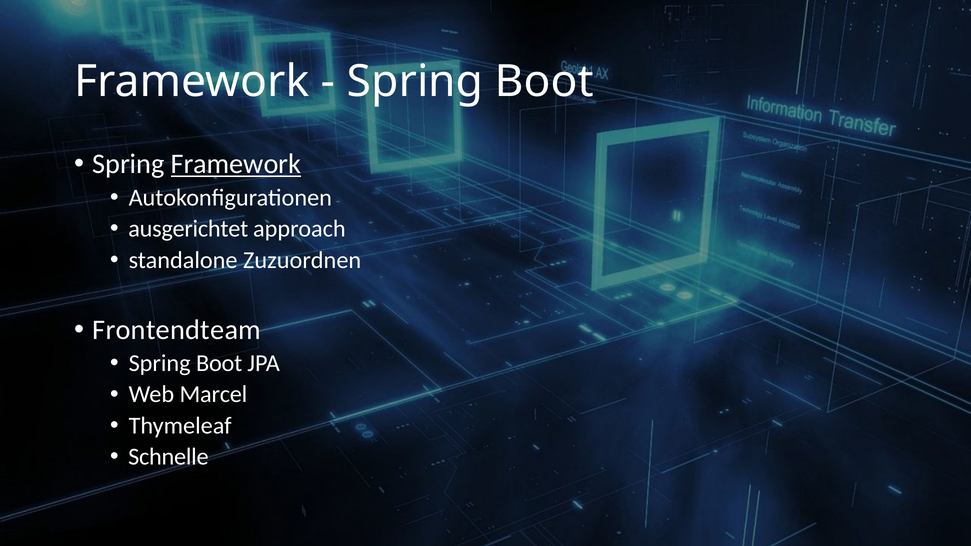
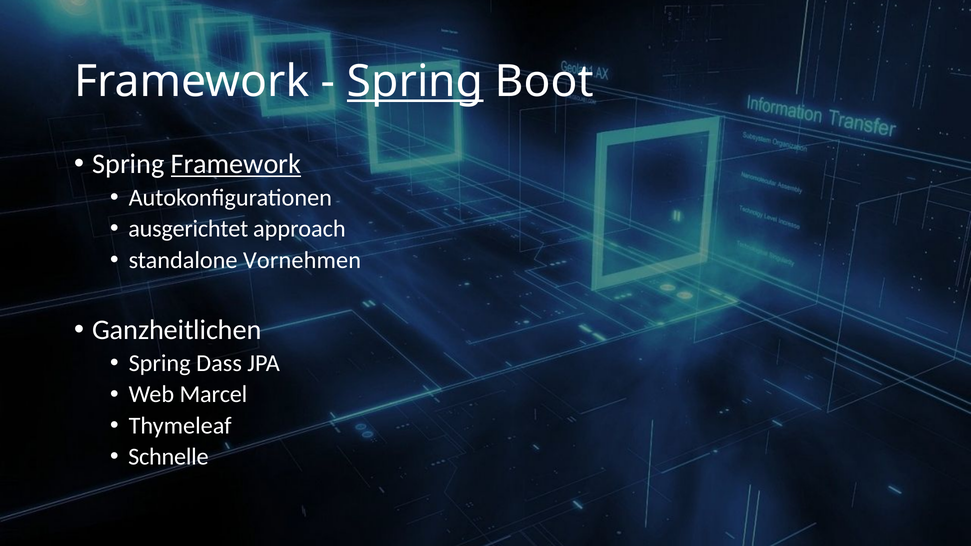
Spring underline: none -> present (415, 82)
Zuzuordnen: Zuzuordnen -> Vornehmen (302, 260)
Frontendteam: Frontendteam -> Ganzheitlichen (177, 330)
Boot: Boot -> Dass (219, 363)
